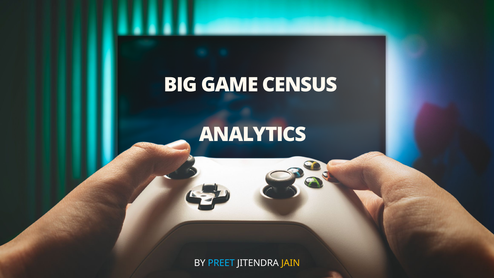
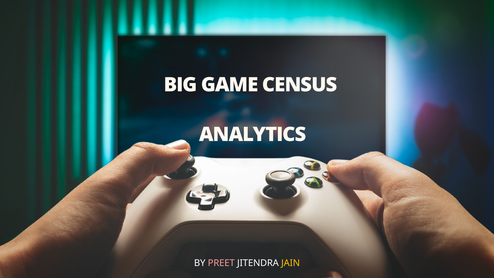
PREET colour: light blue -> pink (221, 263)
